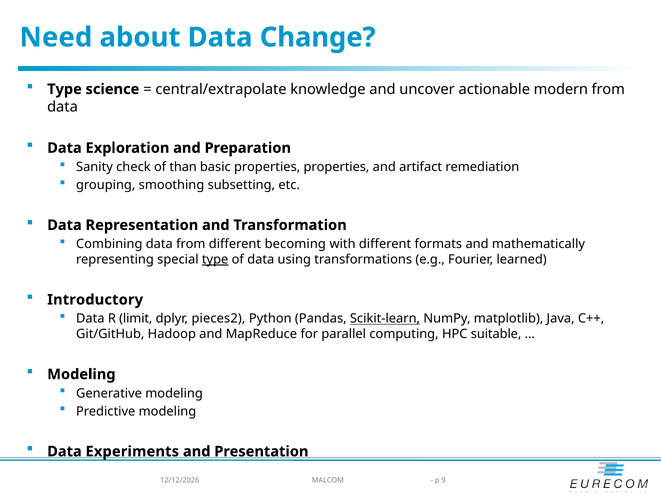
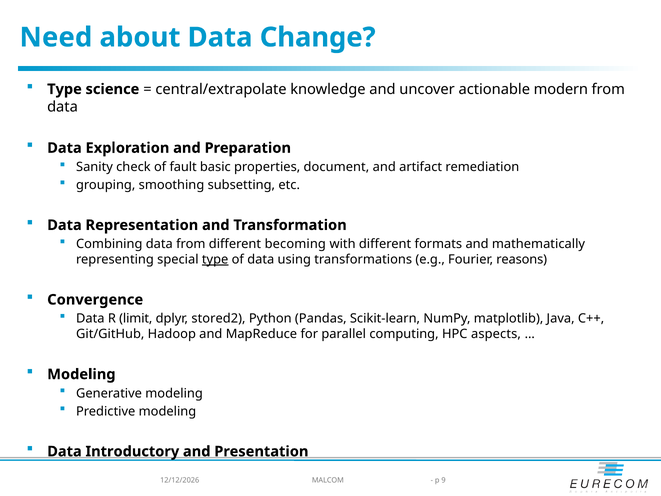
than: than -> fault (183, 167)
properties properties: properties -> document (336, 167)
learned: learned -> reasons (522, 259)
Introductory: Introductory -> Convergence (95, 300)
pieces2: pieces2 -> stored2 (218, 319)
Scikit-learn underline: present -> none (385, 319)
suitable: suitable -> aspects (496, 334)
Experiments: Experiments -> Introductory (132, 451)
